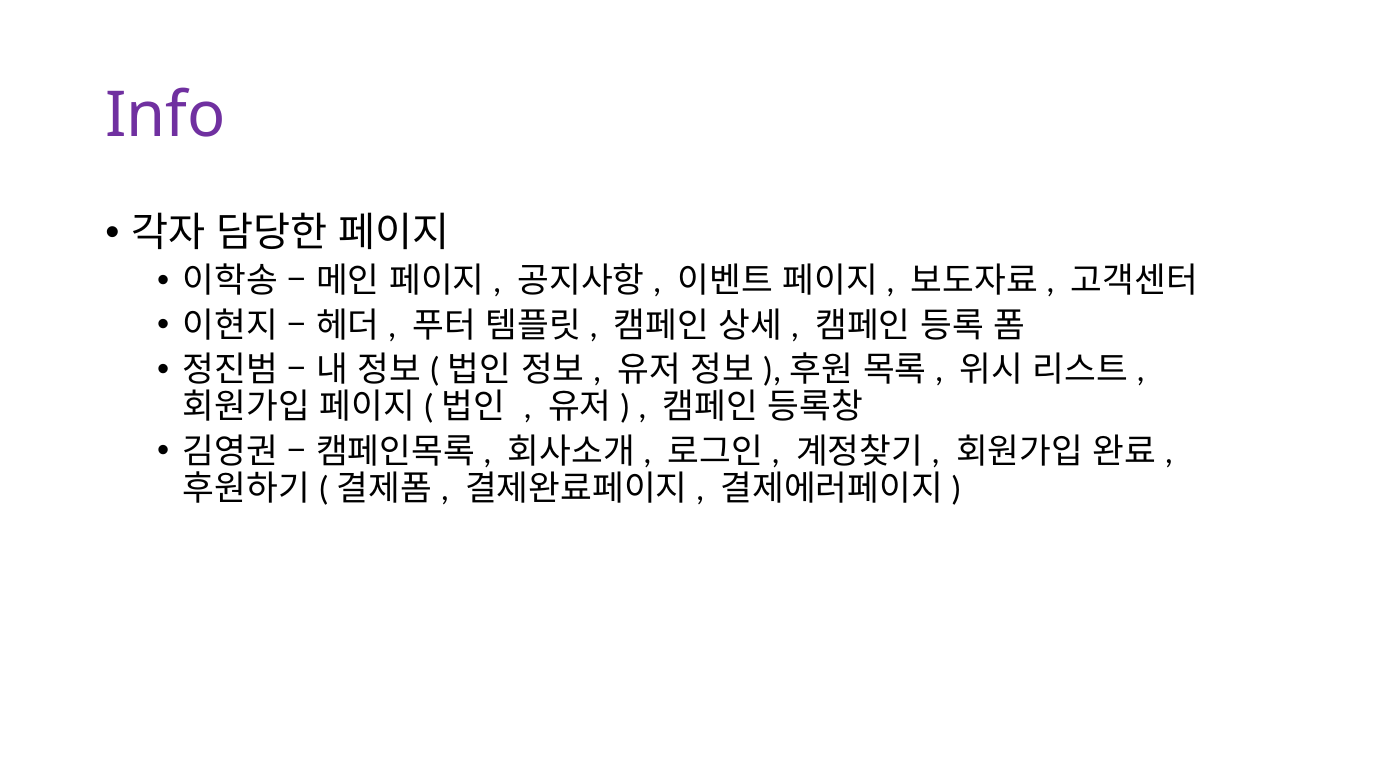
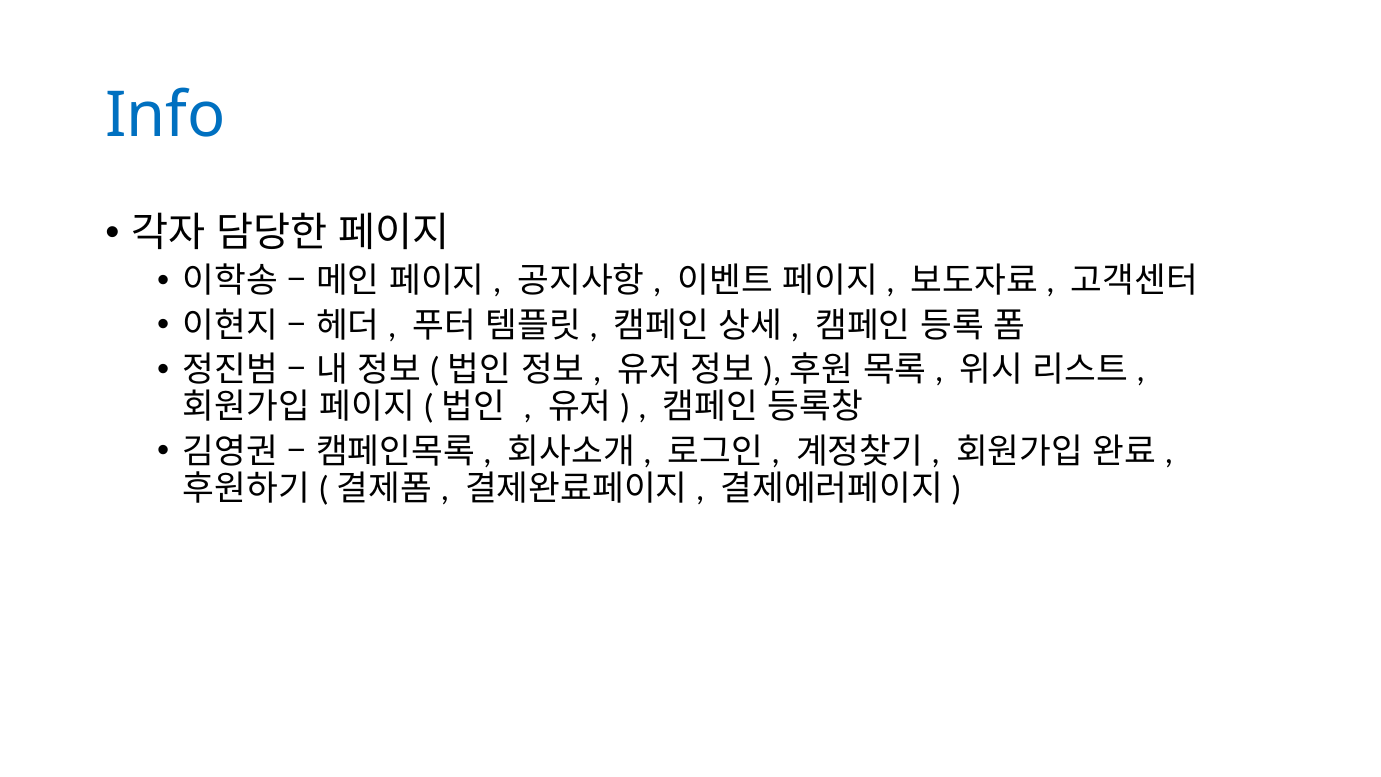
Info colour: purple -> blue (166, 116)
